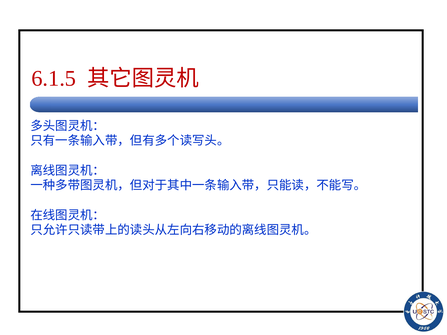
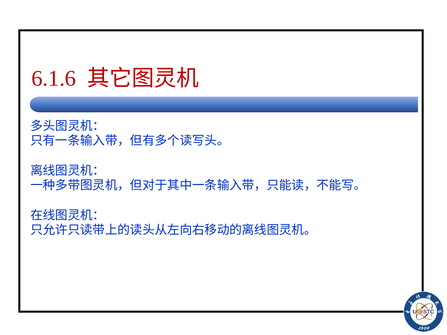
6.1.5: 6.1.5 -> 6.1.6 (54, 79)
